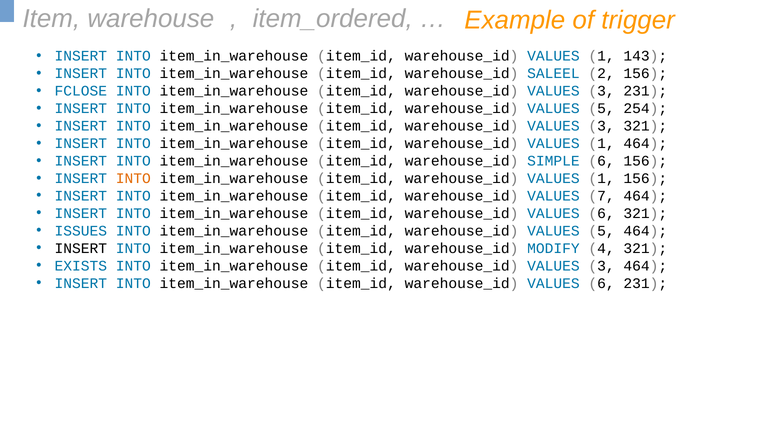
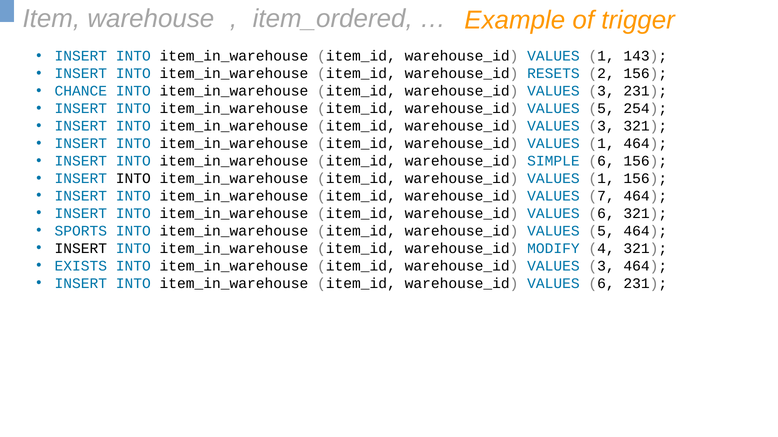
SALEEL: SALEEL -> RESETS (553, 74)
FCLOSE: FCLOSE -> CHANCE (81, 91)
INTO colour: orange -> black (133, 179)
ISSUES: ISSUES -> SPORTS (81, 231)
